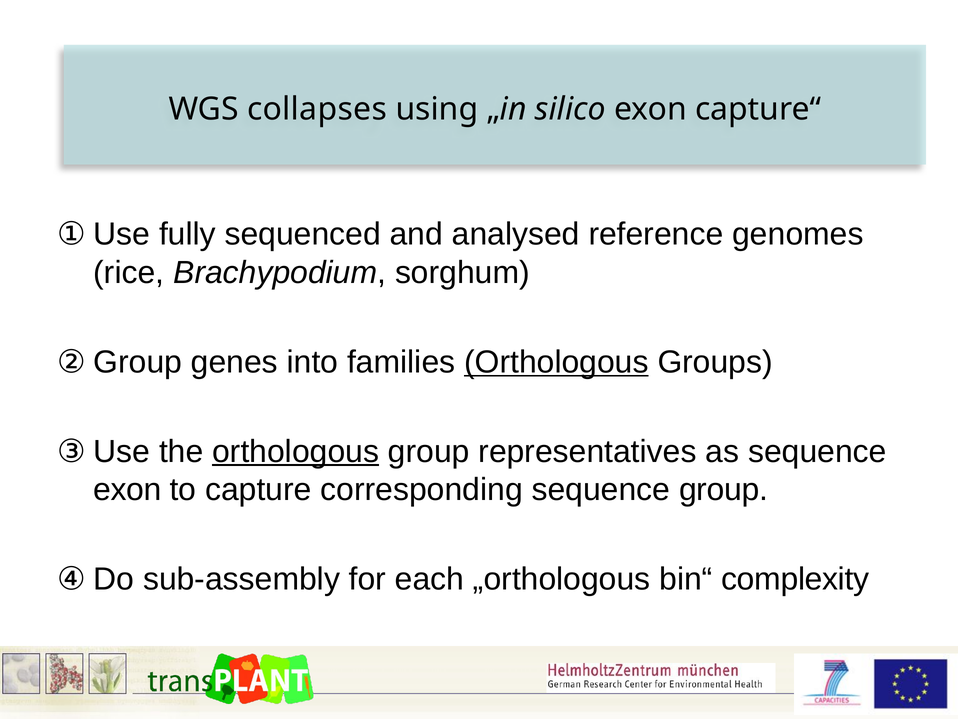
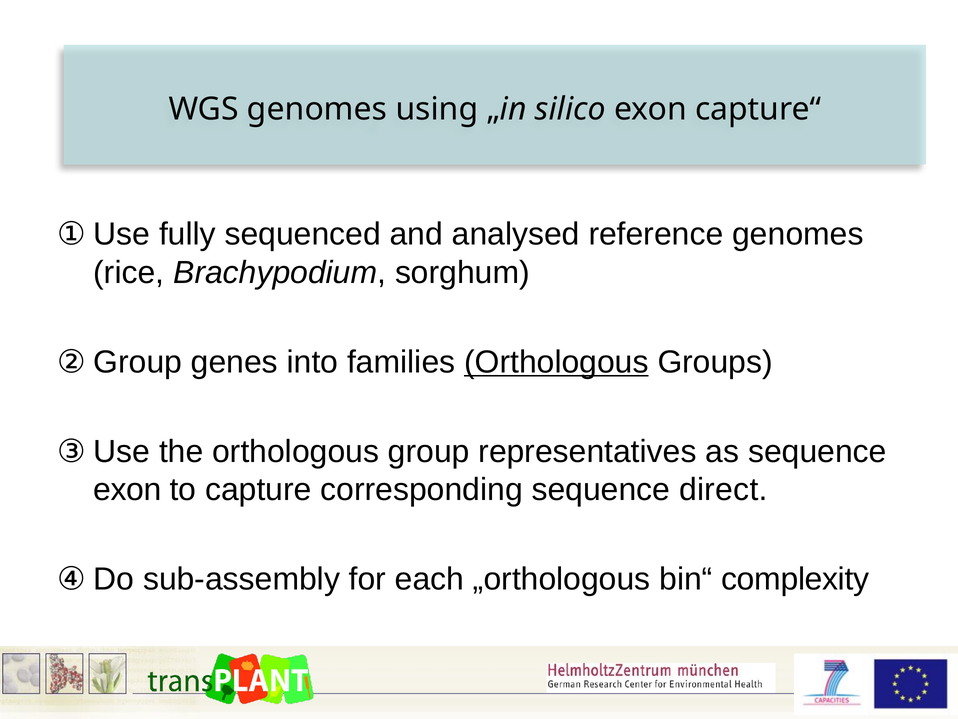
WGS collapses: collapses -> genomes (317, 109)
orthologous underline: present -> none (296, 451)
sequence group: group -> direct (723, 489)
